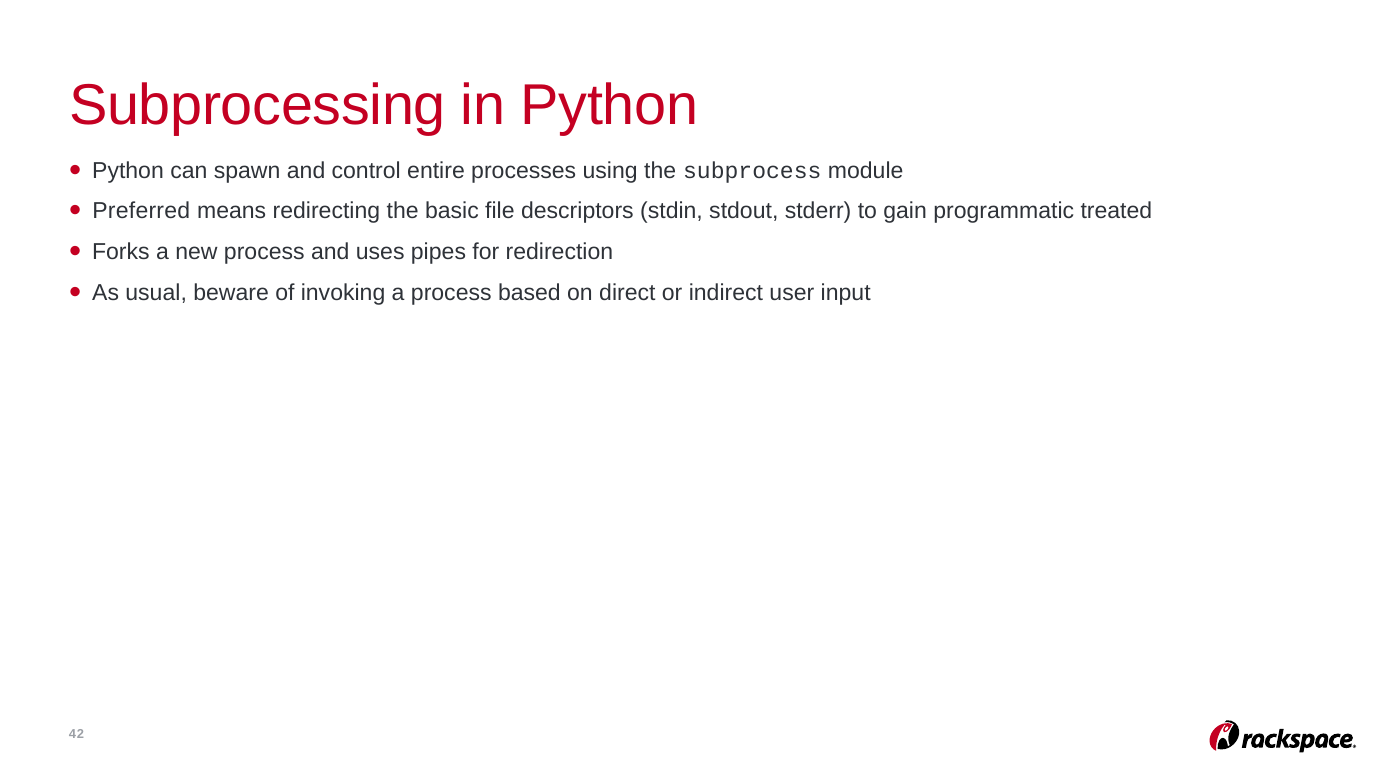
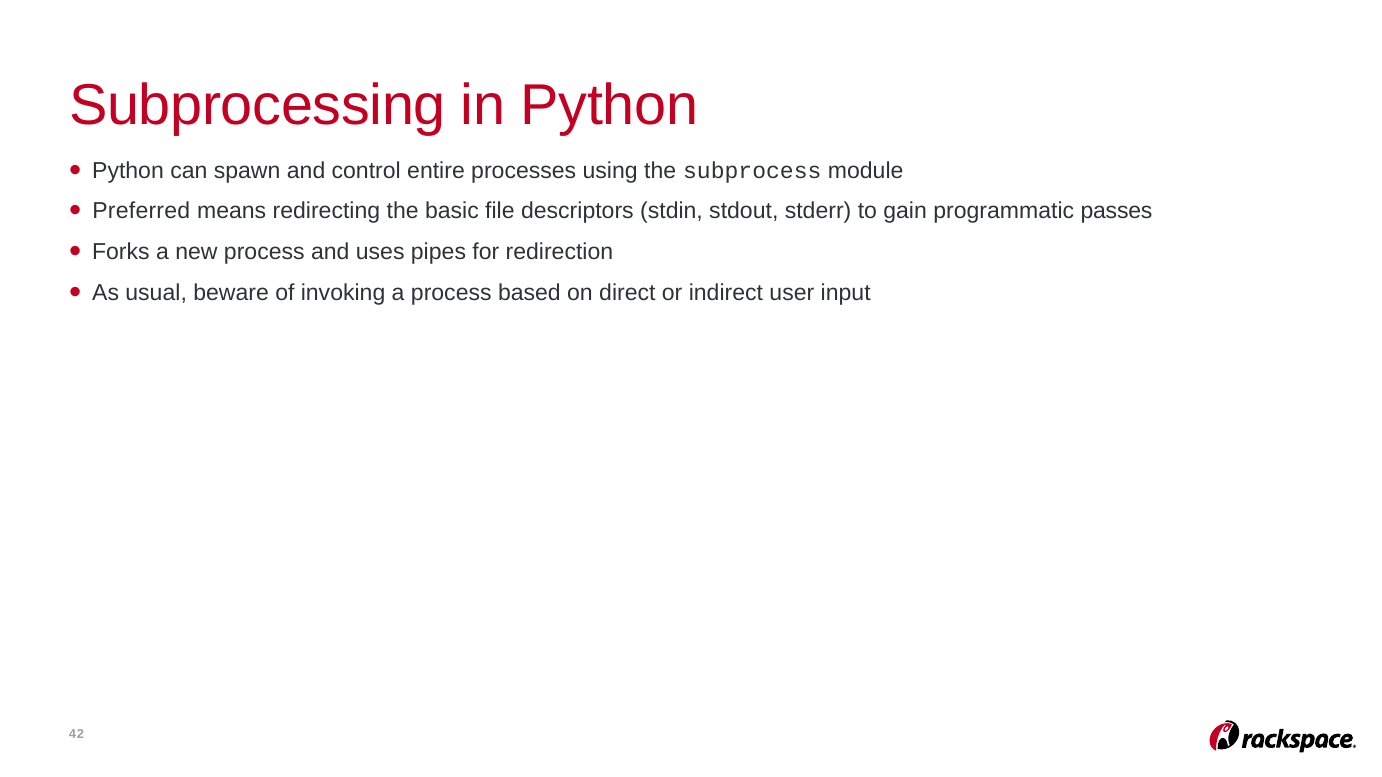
treated: treated -> passes (1117, 211)
